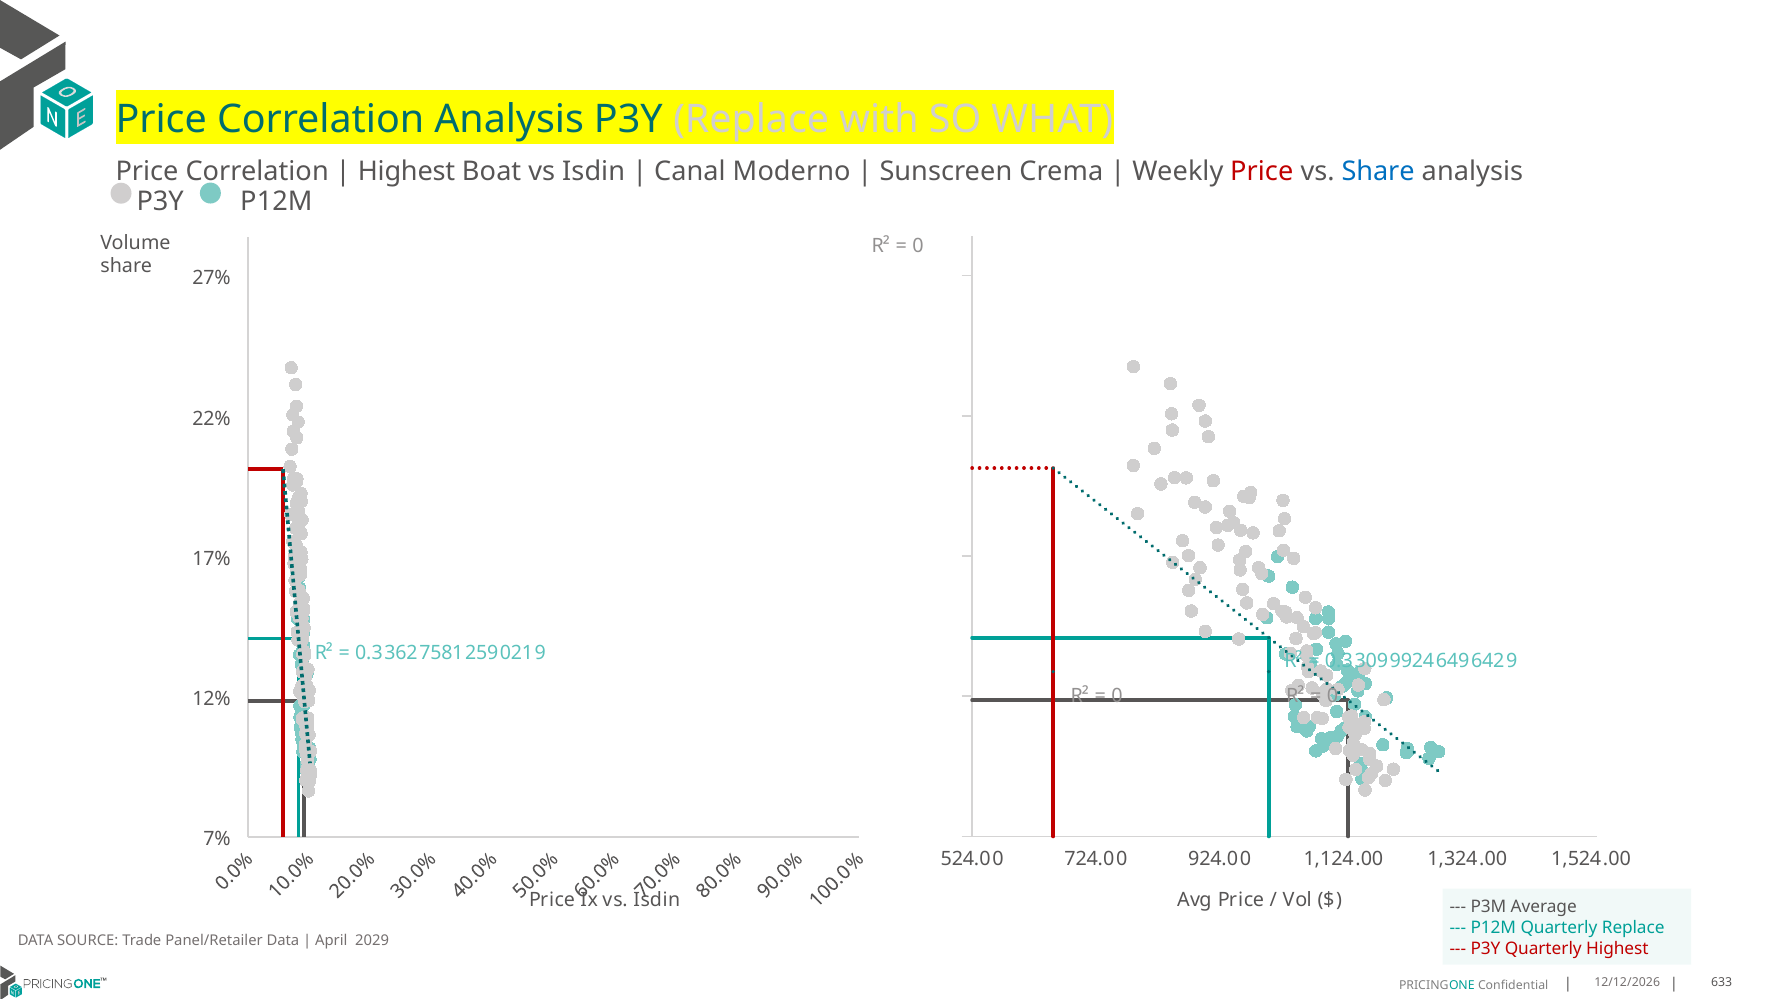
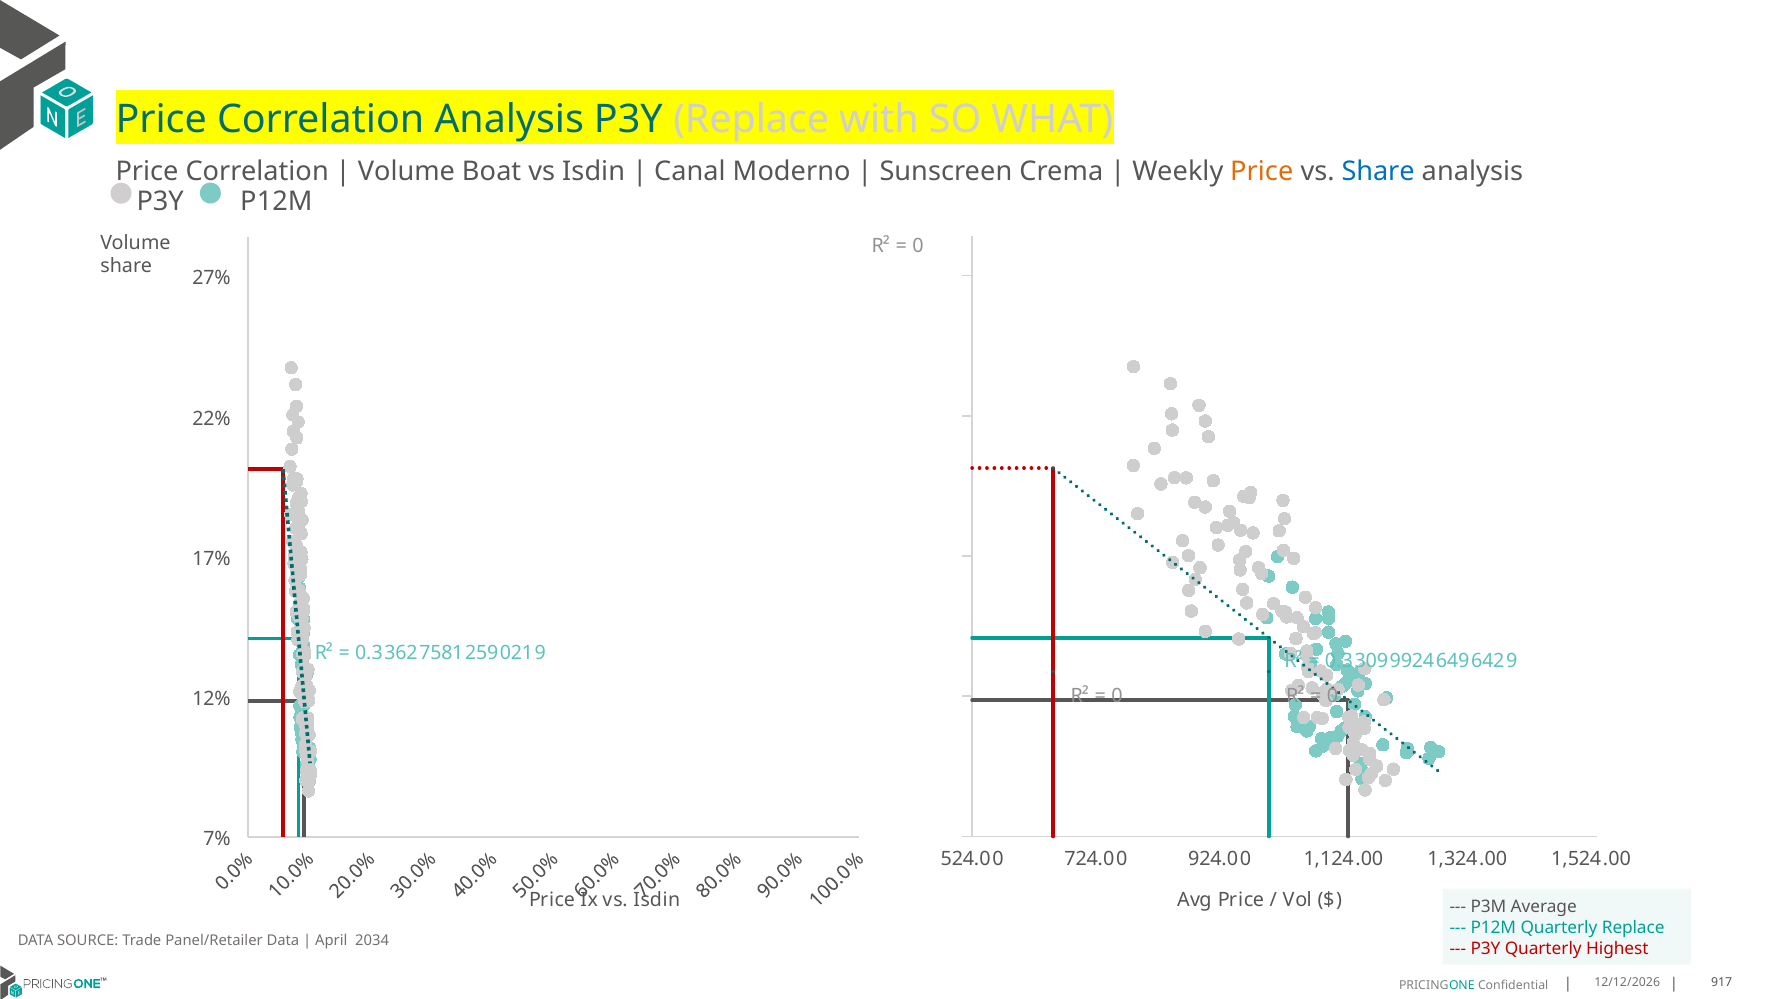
Highest: Highest -> Volume (406, 172)
Price colour: red -> orange (1262, 172)
2029: 2029 -> 2034 (372, 941)
633: 633 -> 917 (1722, 982)
